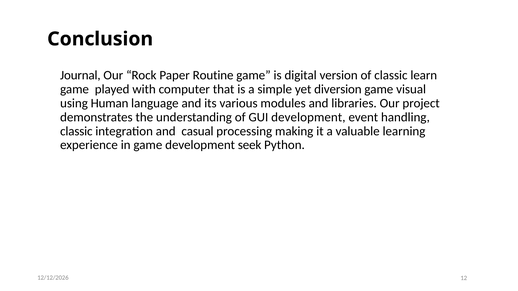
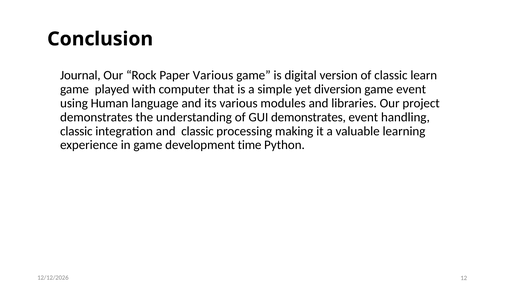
Paper Routine: Routine -> Various (213, 75)
game visual: visual -> event (411, 89)
GUI development: development -> demonstrates (308, 117)
and casual: casual -> classic (197, 131)
seek: seek -> time (250, 145)
